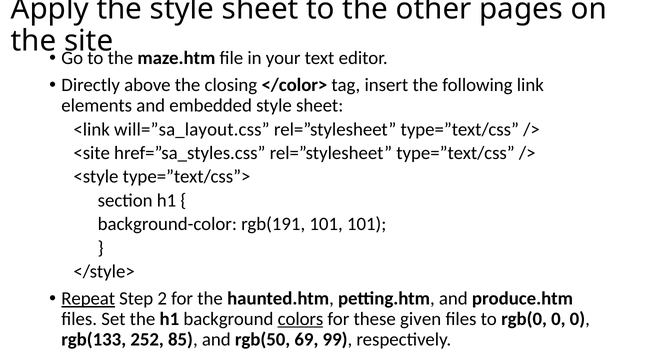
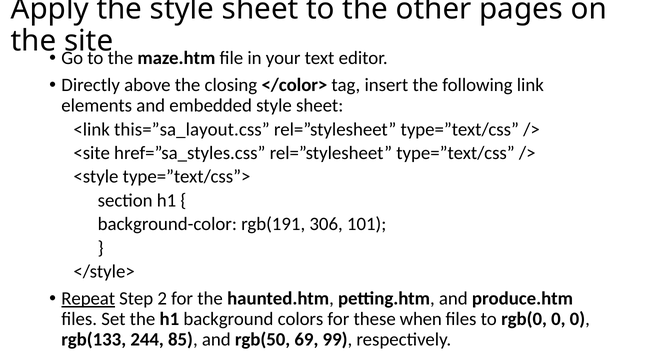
will=”sa_layout.css: will=”sa_layout.css -> this=”sa_layout.css (192, 129)
rgb(191 101: 101 -> 306 (326, 224)
colors underline: present -> none (301, 318)
given: given -> when (421, 318)
252: 252 -> 244 (147, 339)
